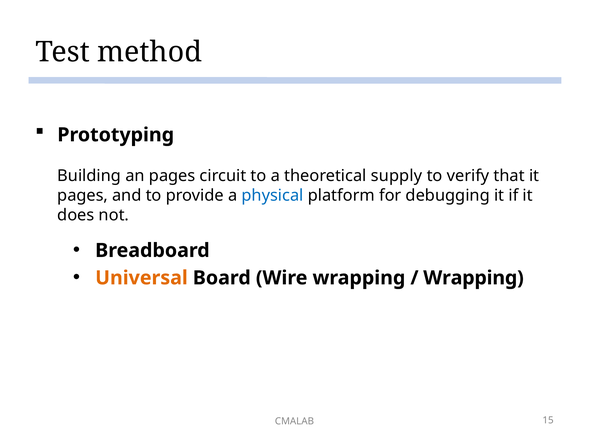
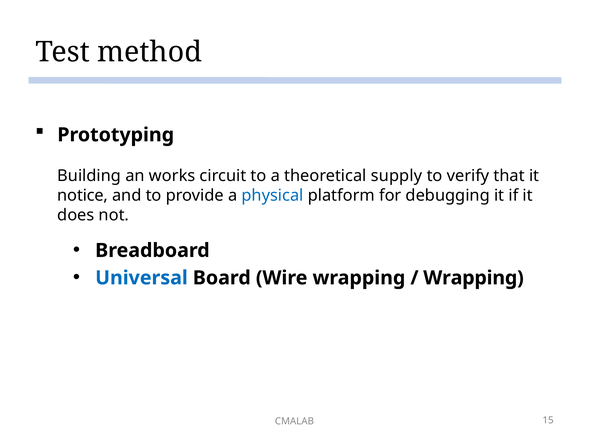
an pages: pages -> works (172, 176)
pages: pages -> notice (83, 196)
Universal colour: orange -> blue (141, 278)
